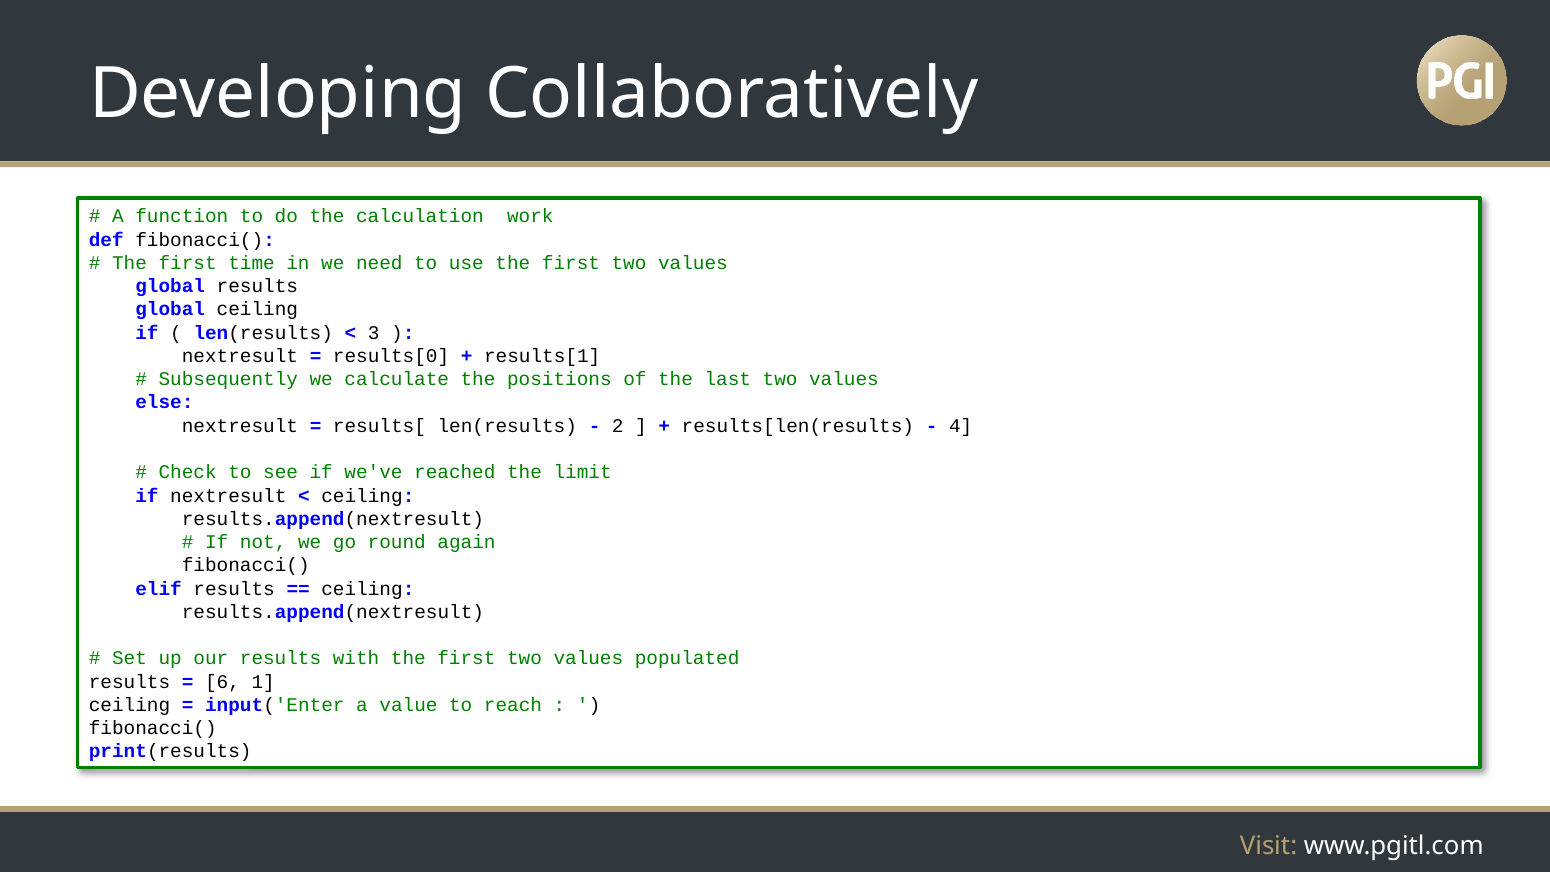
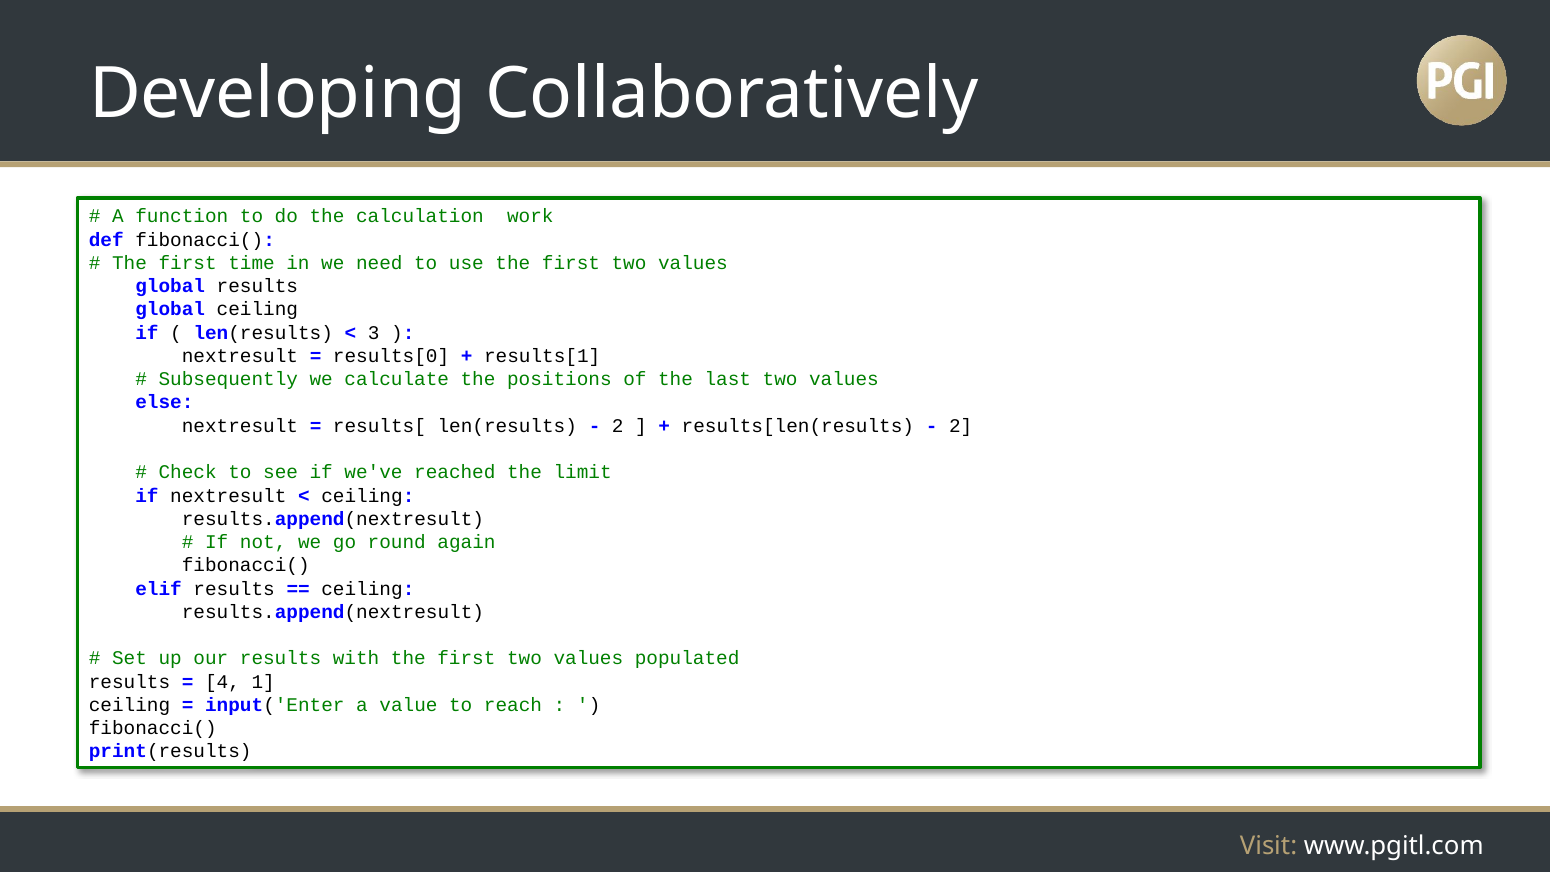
4: 4 -> 2 (961, 426)
6: 6 -> 4 (223, 682)
